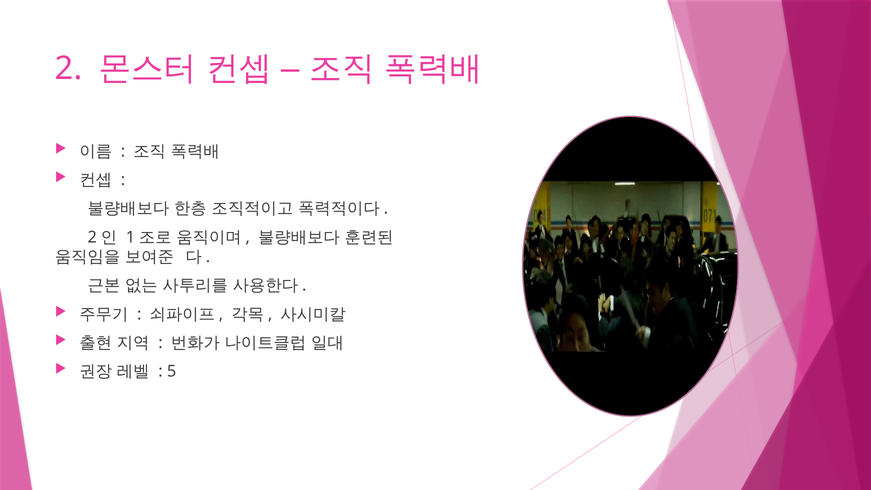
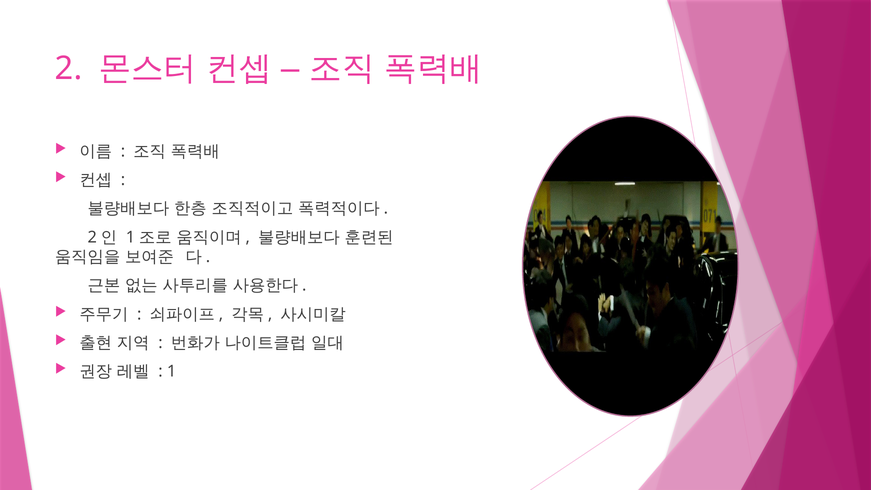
5: 5 -> 1 (172, 371)
